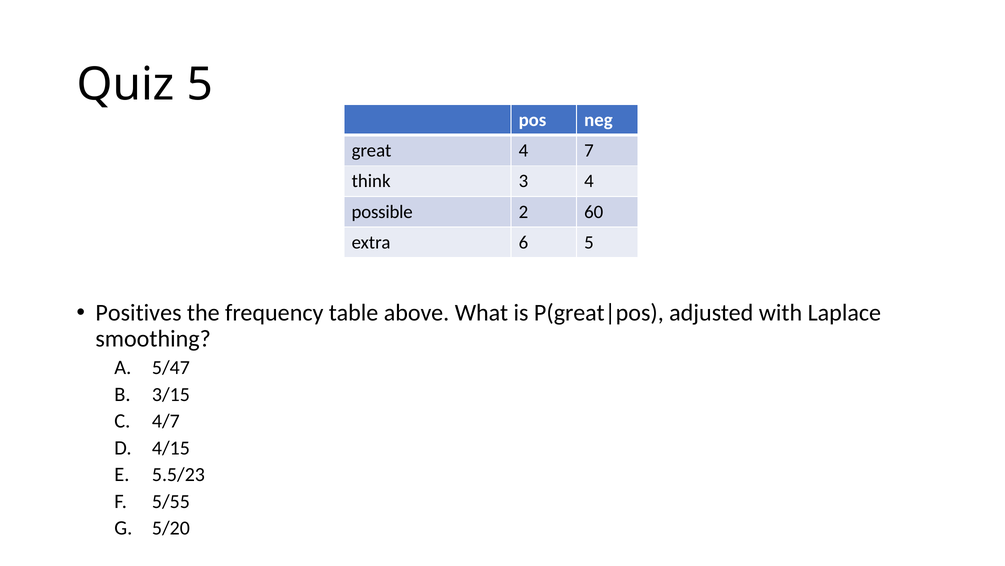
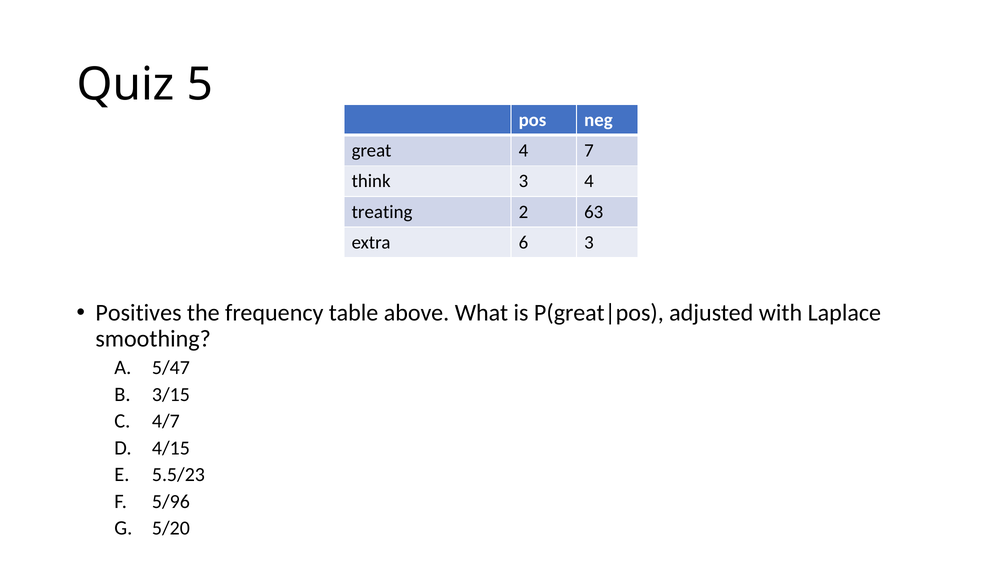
possible: possible -> treating (382, 212)
60: 60 -> 63 (594, 212)
6 5: 5 -> 3 (589, 242)
5/55: 5/55 -> 5/96 (171, 501)
